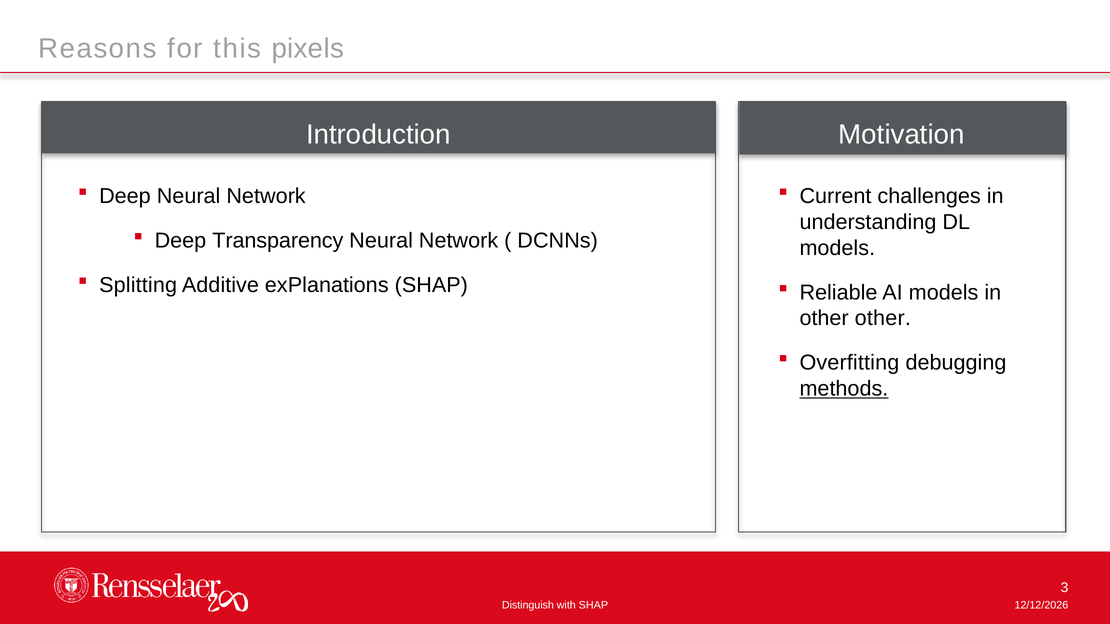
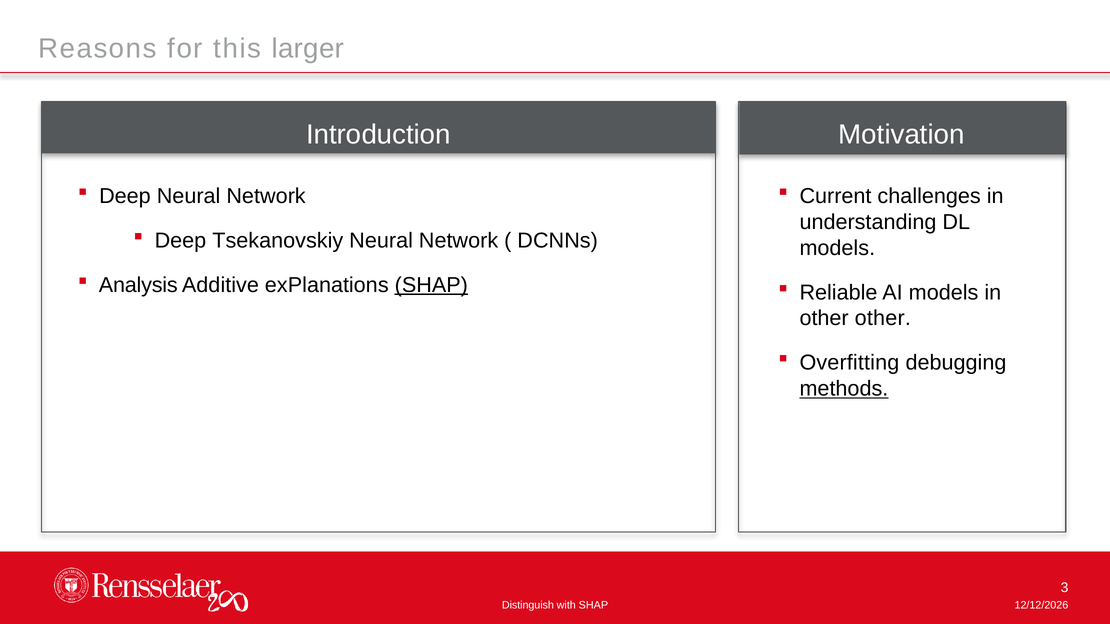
pixels: pixels -> larger (308, 49)
Transparency: Transparency -> Tsekanovskiy (278, 241)
Splitting: Splitting -> Analysis (138, 285)
SHAP underline: none -> present (431, 285)
